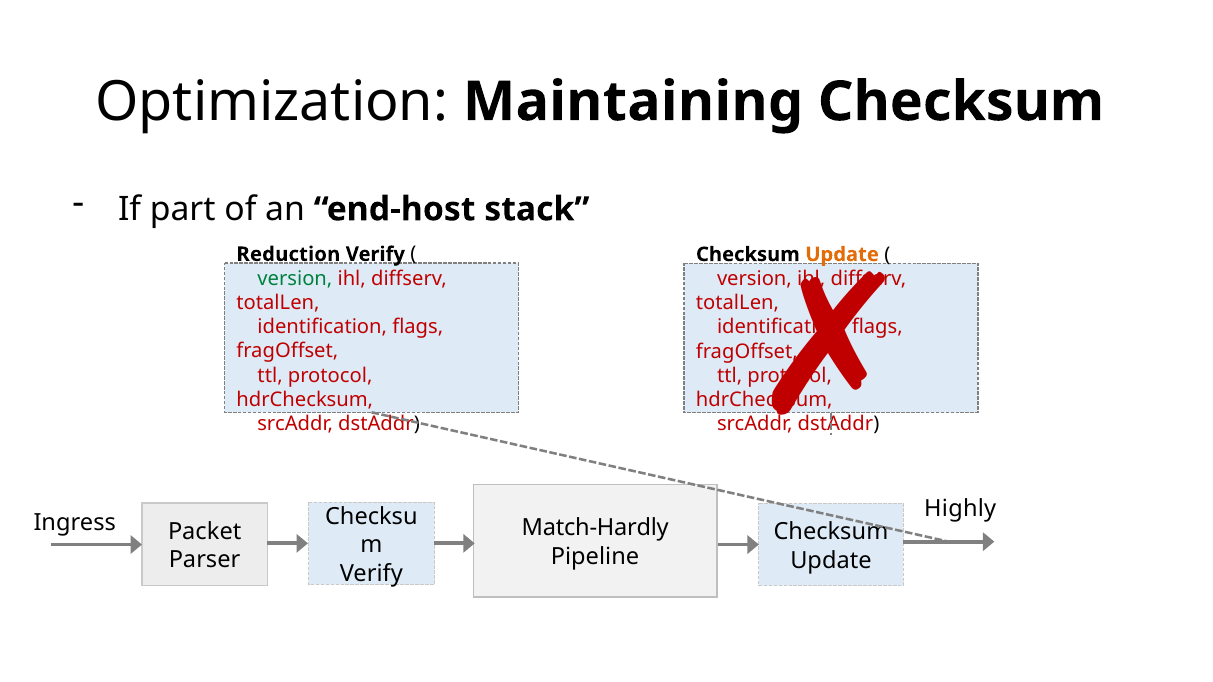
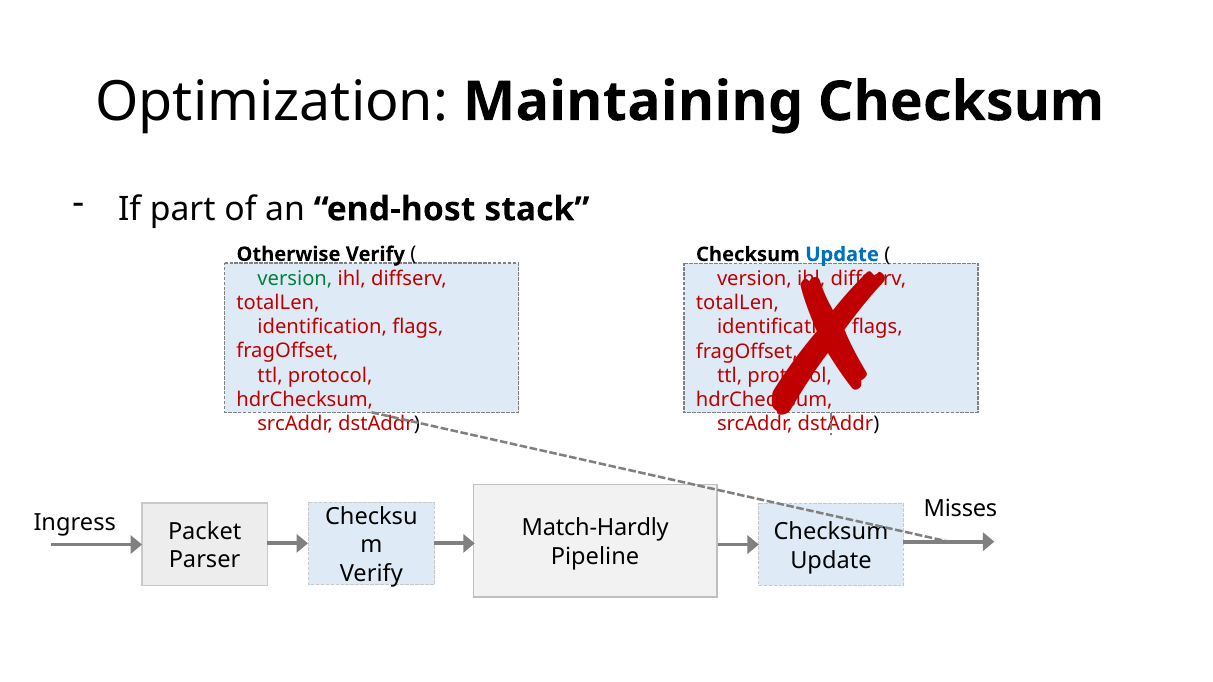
Reduction: Reduction -> Otherwise (288, 254)
Update colour: orange -> blue (842, 255)
Highly: Highly -> Misses (960, 509)
